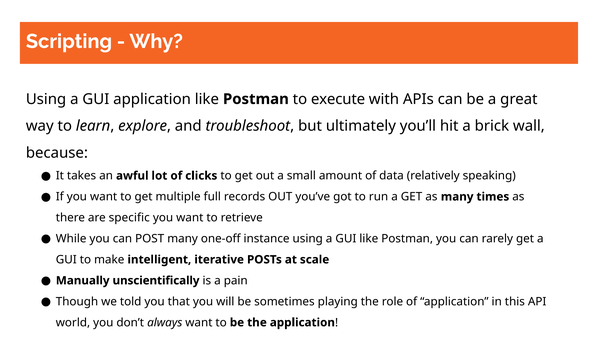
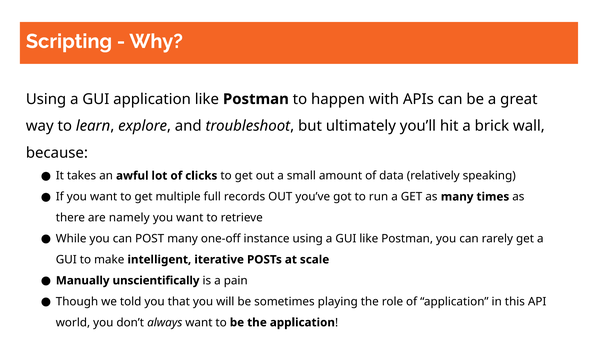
execute: execute -> happen (338, 99)
specific: specific -> namely (129, 218)
